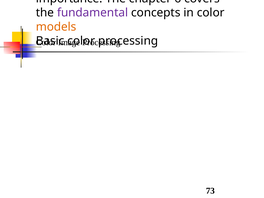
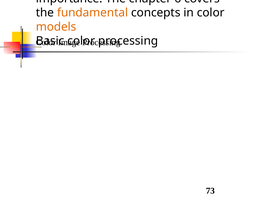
fundamental colour: purple -> orange (93, 13)
